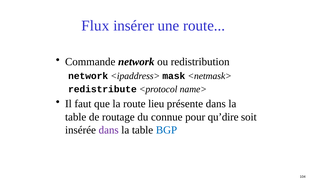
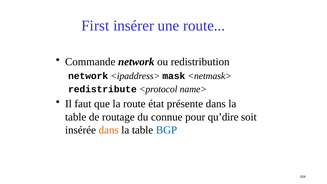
Flux: Flux -> First (95, 26)
lieu: lieu -> état (156, 104)
dans colour: purple -> orange (109, 130)
